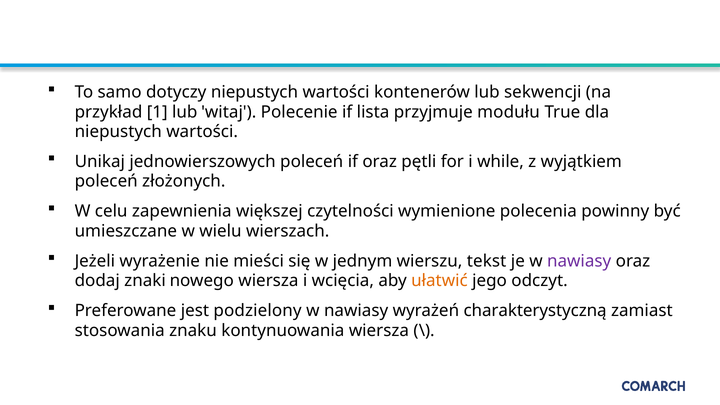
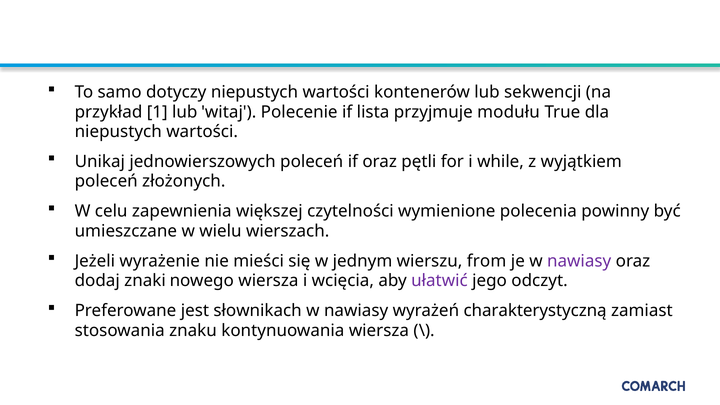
tekst: tekst -> from (487, 261)
ułatwić colour: orange -> purple (439, 281)
podzielony: podzielony -> słownikach (258, 311)
